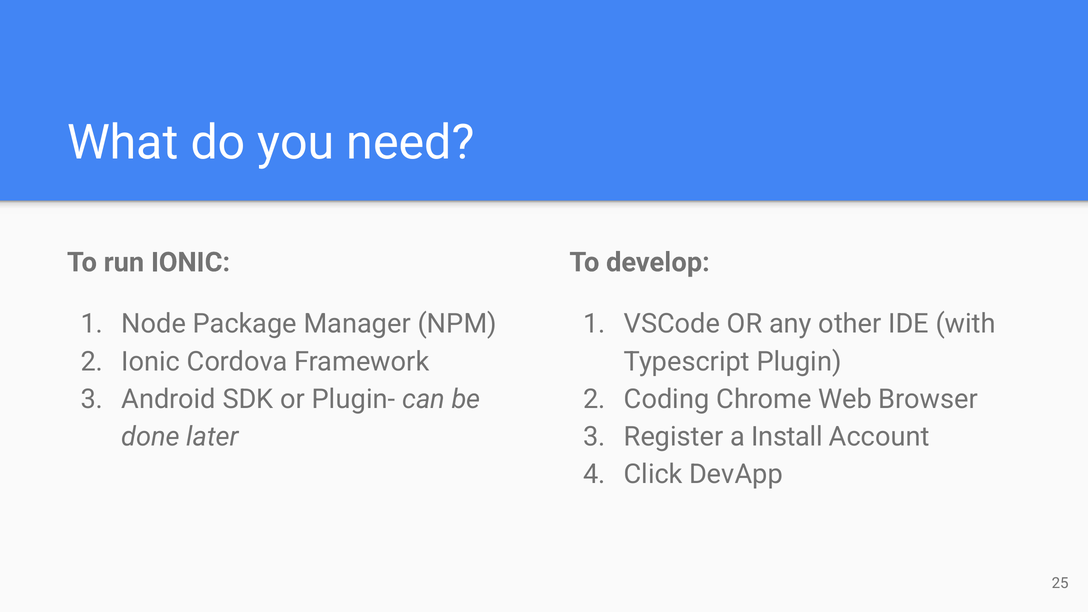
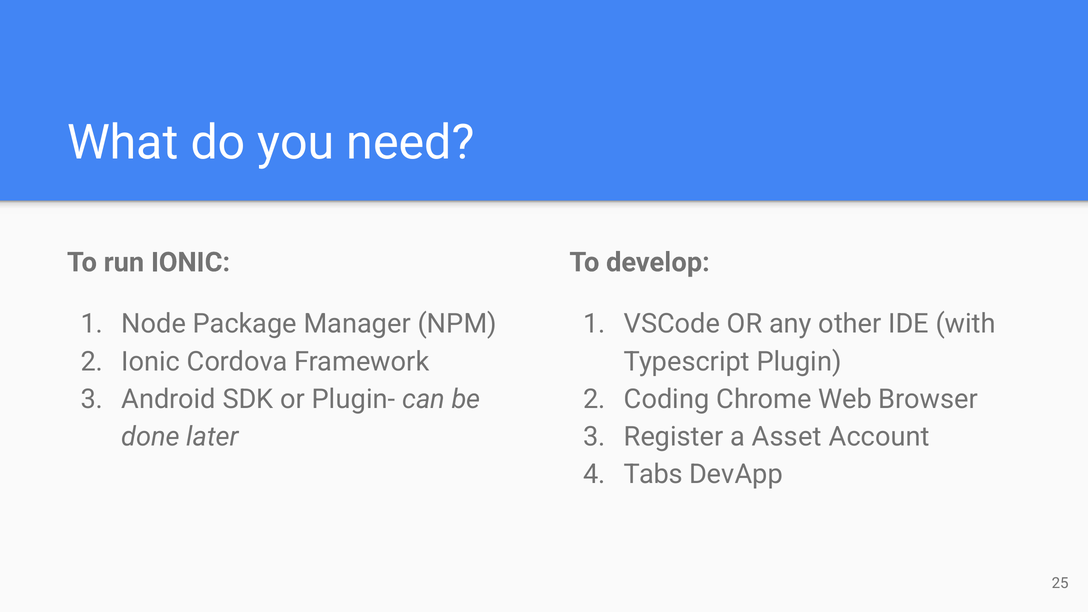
Install: Install -> Asset (787, 437)
Click: Click -> Tabs (653, 474)
